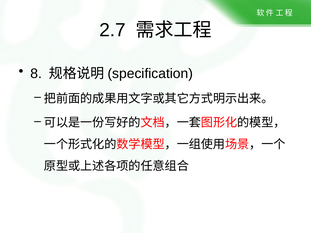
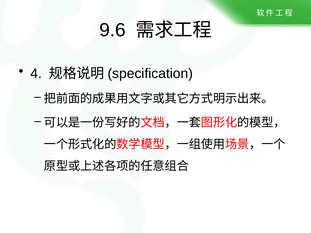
2.7: 2.7 -> 9.6 (113, 30)
8: 8 -> 4 (36, 74)
